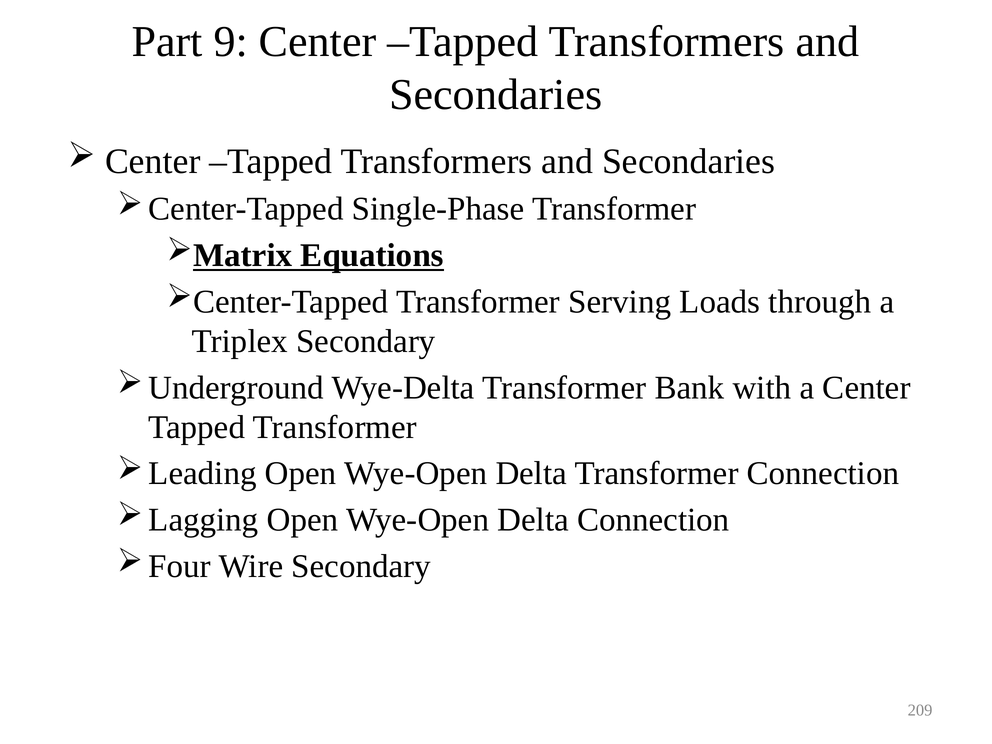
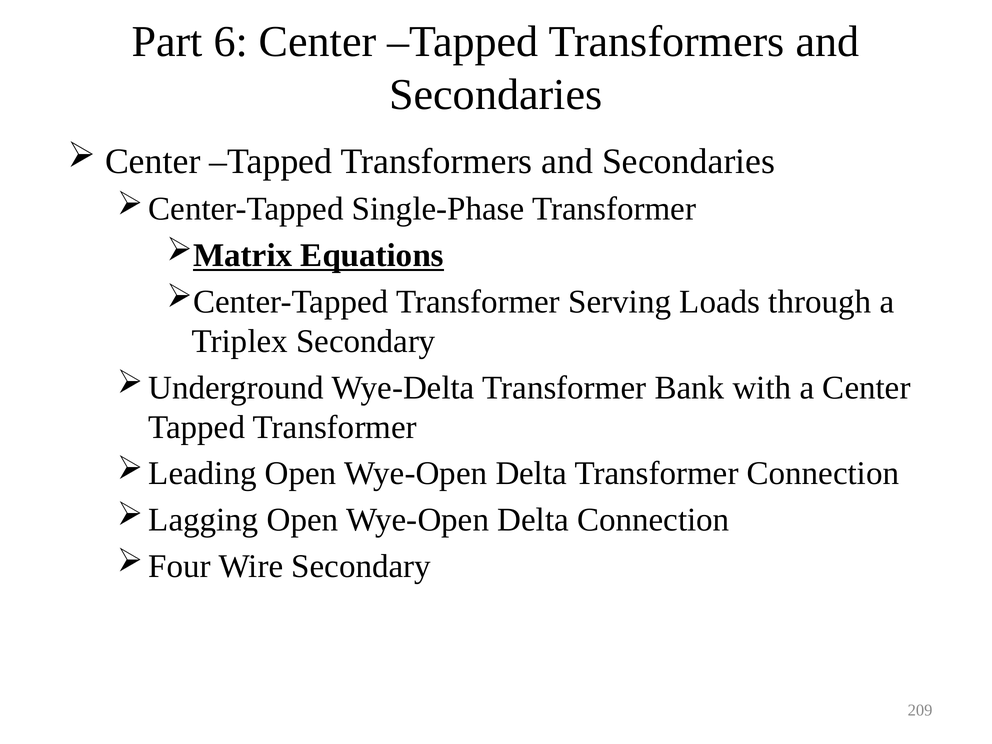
9: 9 -> 6 (231, 42)
